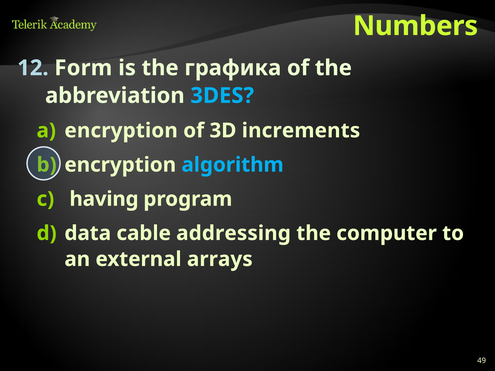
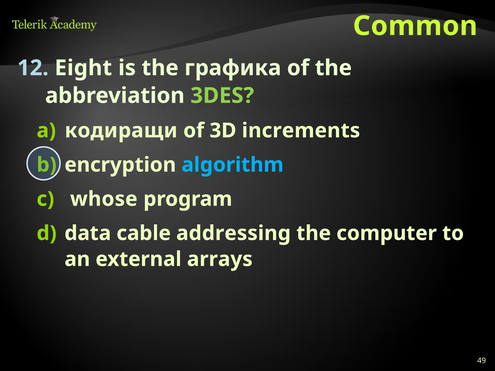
Numbers: Numbers -> Common (415, 26)
Form: Form -> Eight (83, 68)
3DES colour: light blue -> light green (222, 96)
encryption: encryption -> кодиращи (121, 131)
having: having -> whose (104, 199)
